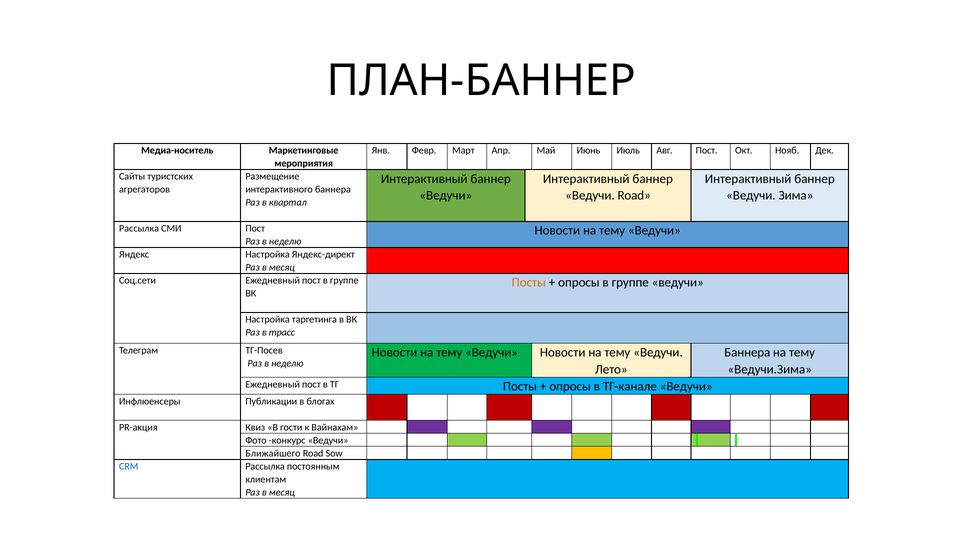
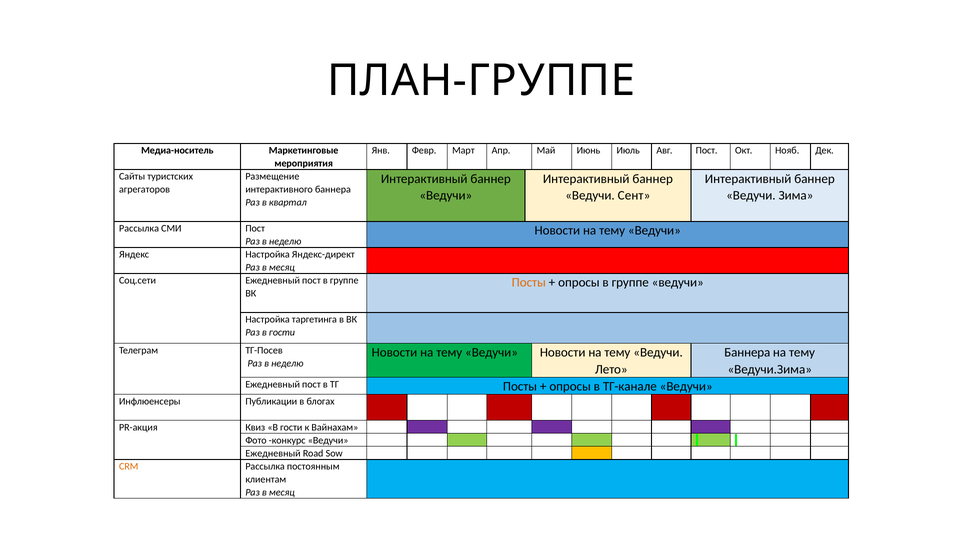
ПЛАН-БАННЕР: ПЛАН-БАННЕР -> ПЛАН-ГРУППЕ (481, 81)
Ведучи Road: Road -> Сент (634, 196)
Раз в трасс: трасс -> гости (282, 333)
Ближайшего: Ближайшего -> Ежедневный (273, 454)
CRM colour: blue -> orange (129, 467)
